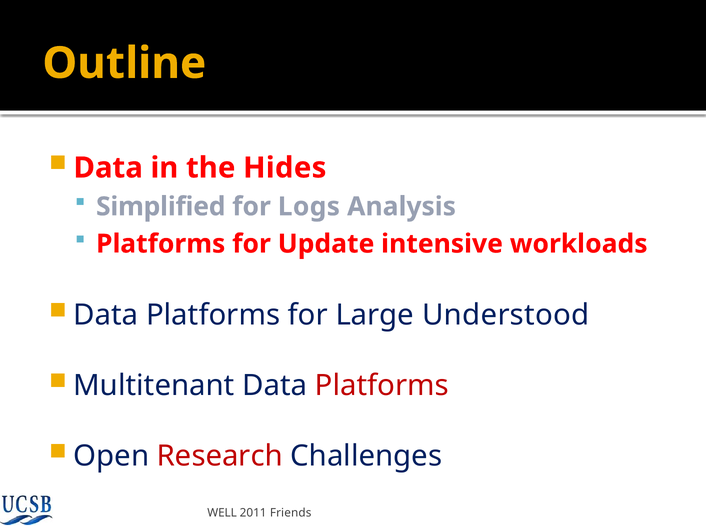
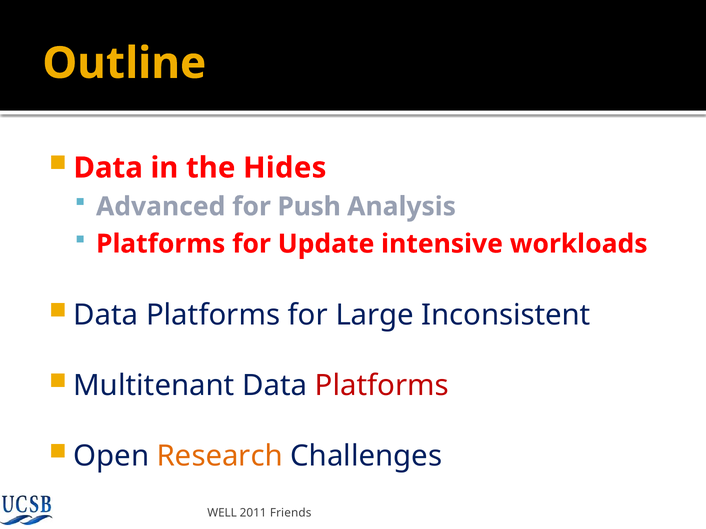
Simplified: Simplified -> Advanced (161, 207)
Logs: Logs -> Push (309, 207)
Understood: Understood -> Inconsistent (506, 315)
Research colour: red -> orange (220, 456)
